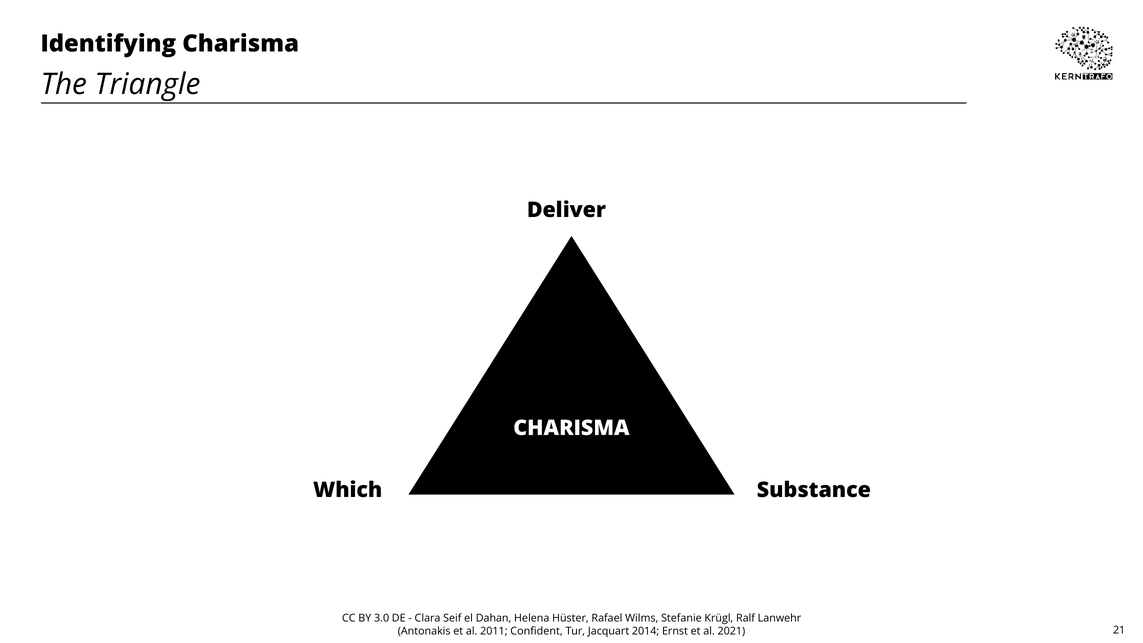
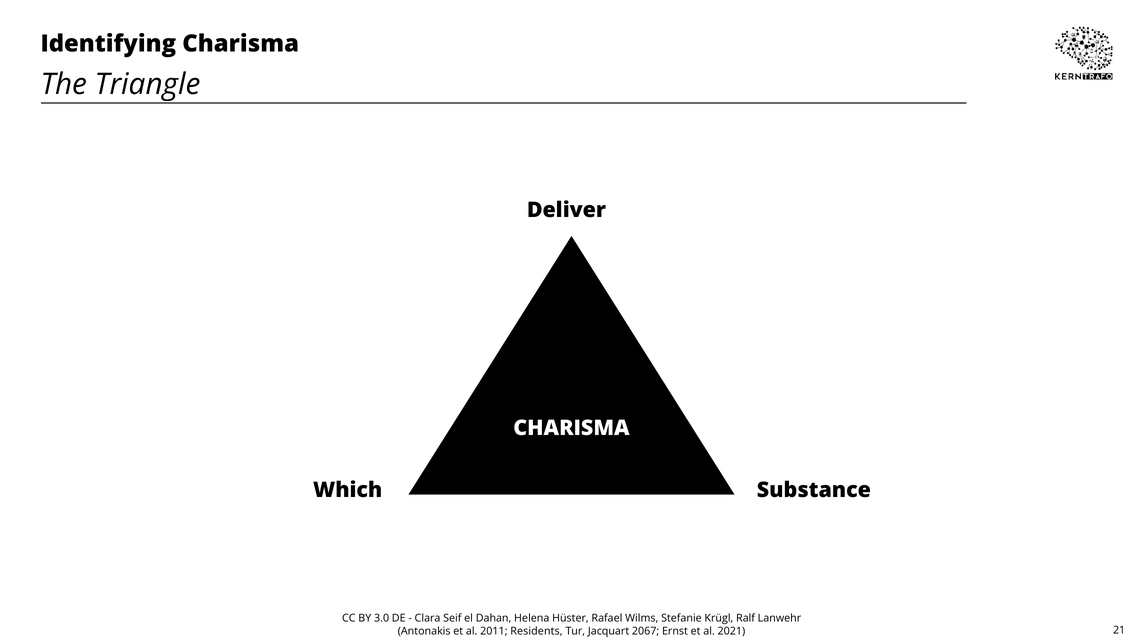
Confident: Confident -> Residents (536, 631)
2014: 2014 -> 2067 (646, 631)
